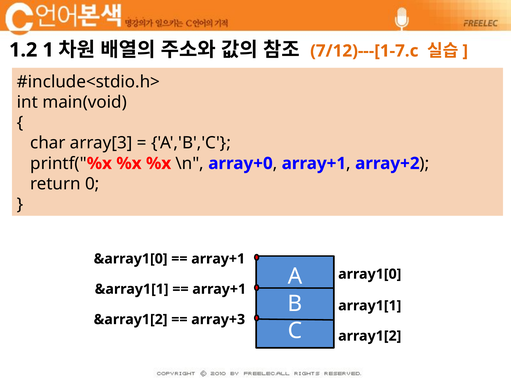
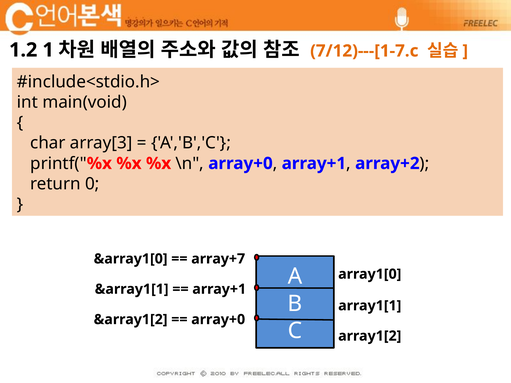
array+1: array+1 -> array+7 (218, 259)
array+3: array+3 -> array+0 (218, 320)
